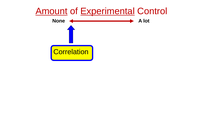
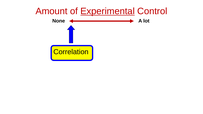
Amount underline: present -> none (52, 11)
